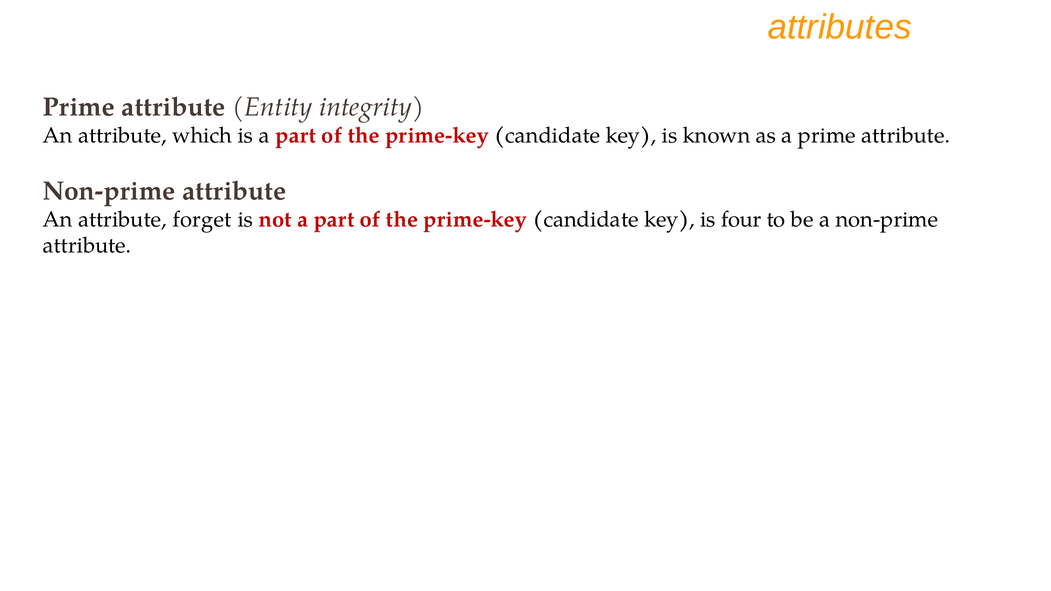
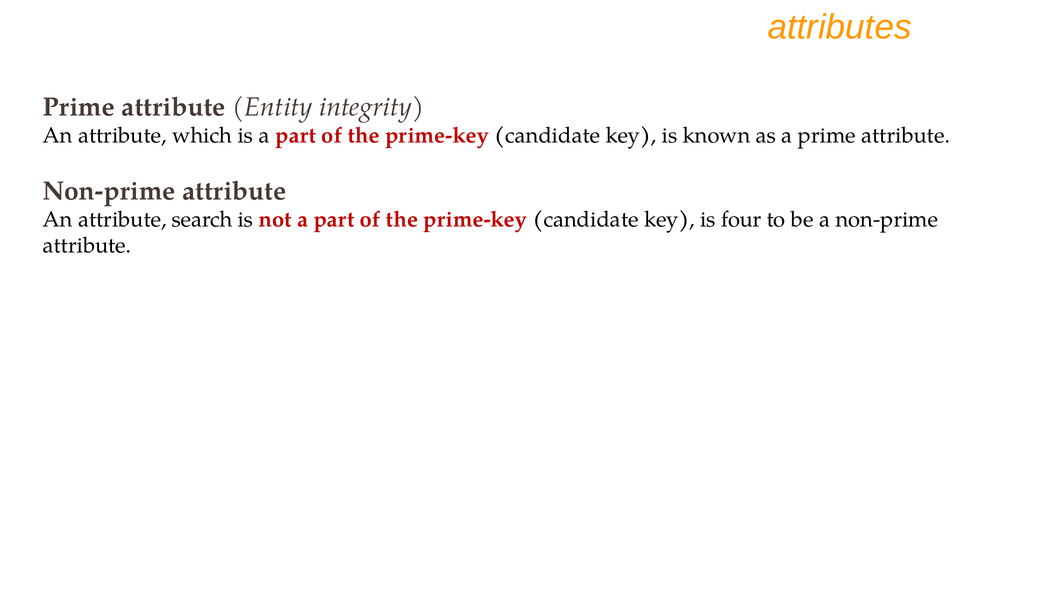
forget: forget -> search (202, 220)
